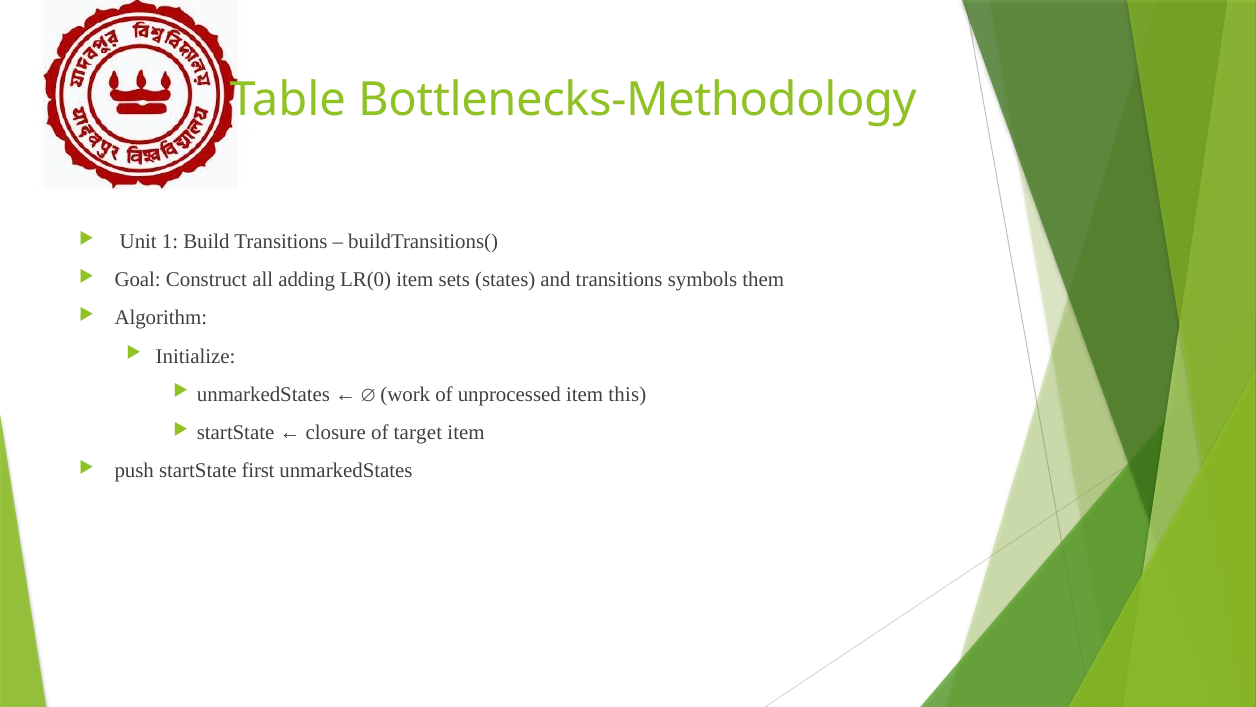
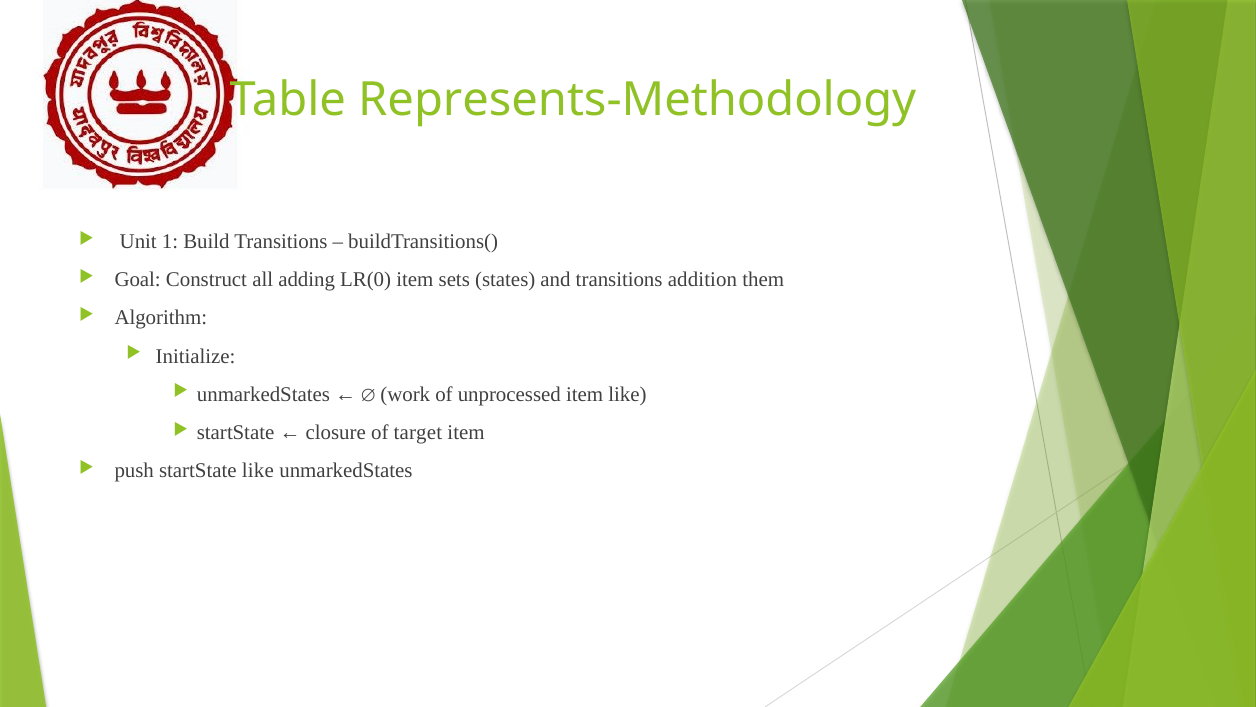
Bottlenecks-Methodology: Bottlenecks-Methodology -> Represents-Methodology (637, 100)
symbols: symbols -> addition (702, 280)
item this: this -> like (627, 394)
startState first: first -> like (258, 471)
